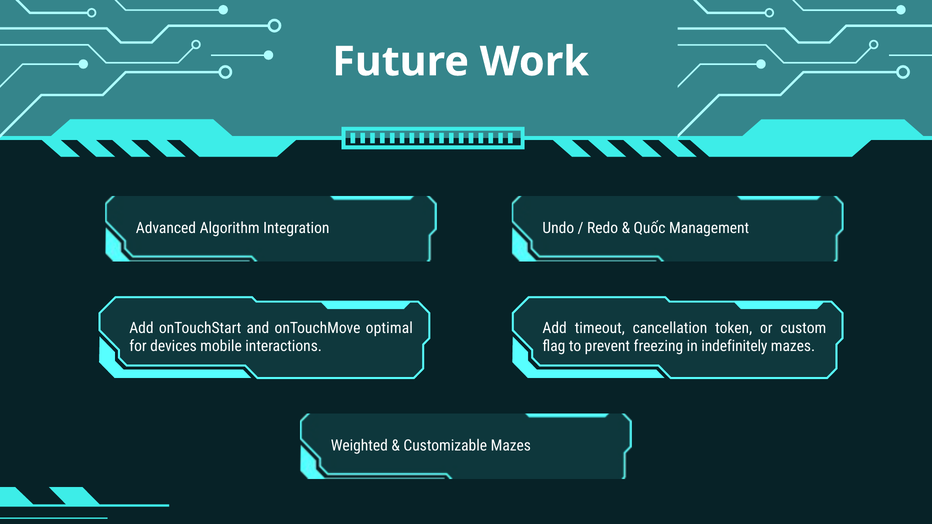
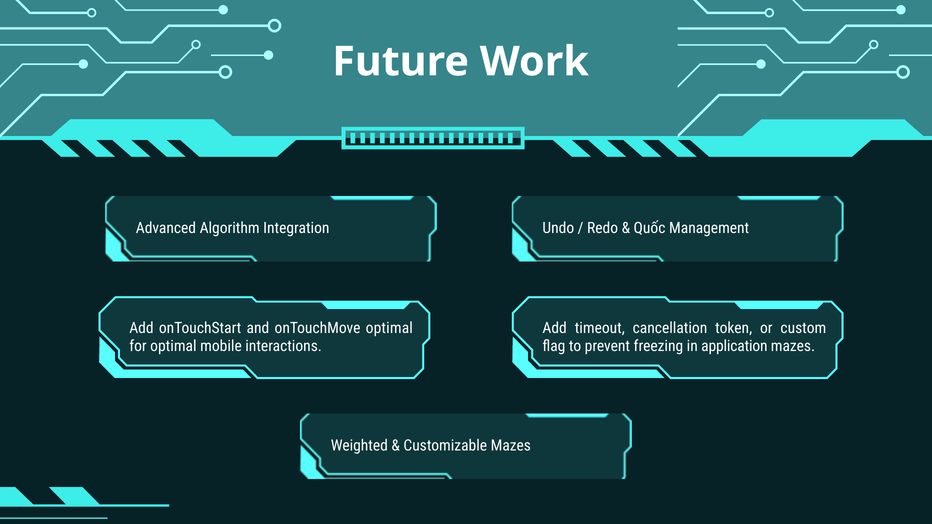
for devices: devices -> optimal (173, 346)
indefinitely: indefinitely -> application (734, 346)
